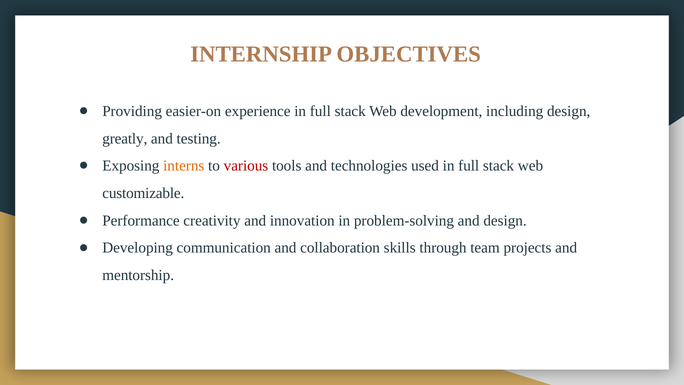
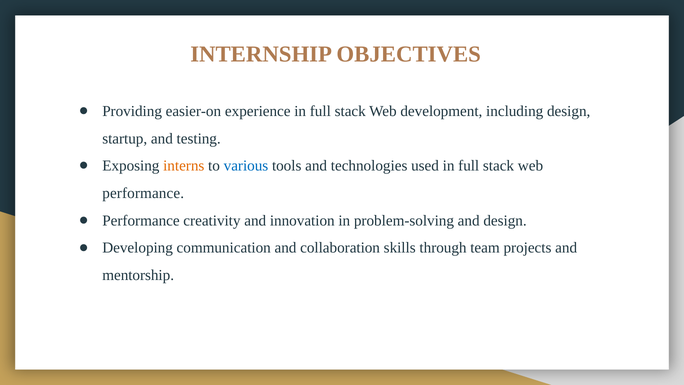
greatly: greatly -> startup (125, 138)
various colour: red -> blue (246, 166)
customizable: customizable -> performance (143, 193)
